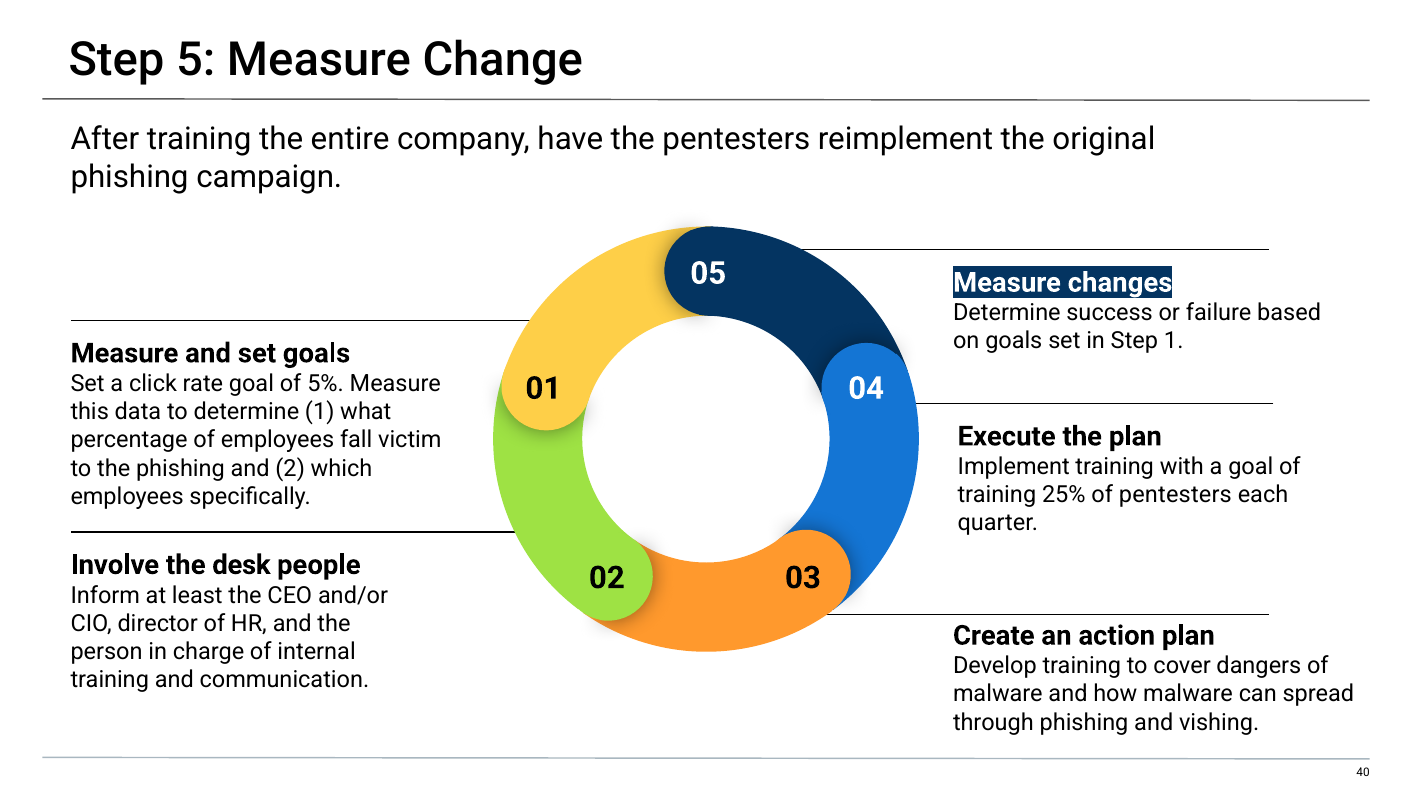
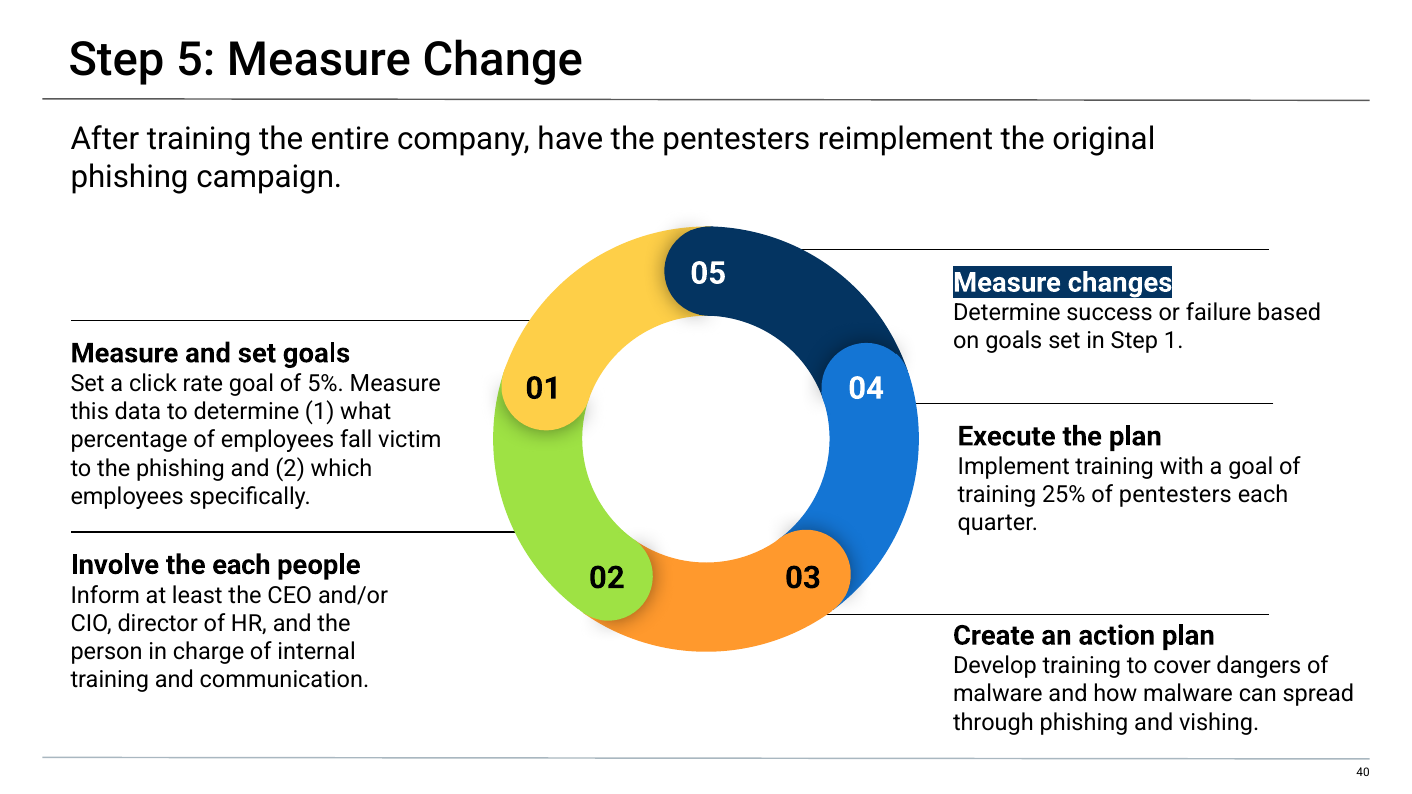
the desk: desk -> each (241, 565)
